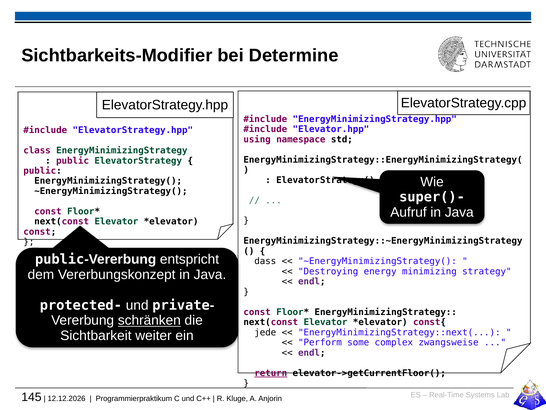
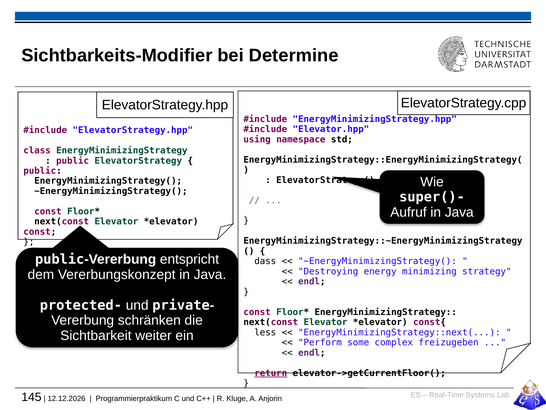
schränken underline: present -> none (149, 320)
jede: jede -> less (265, 332)
zwangsweise: zwangsweise -> freizugeben (449, 342)
